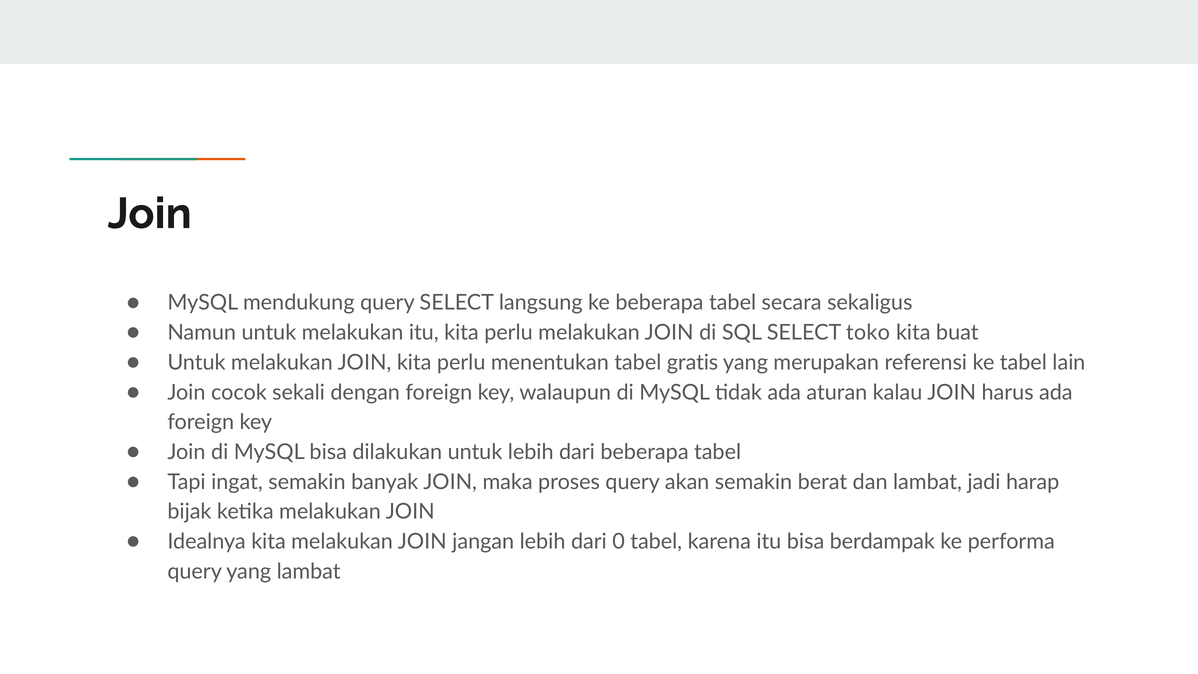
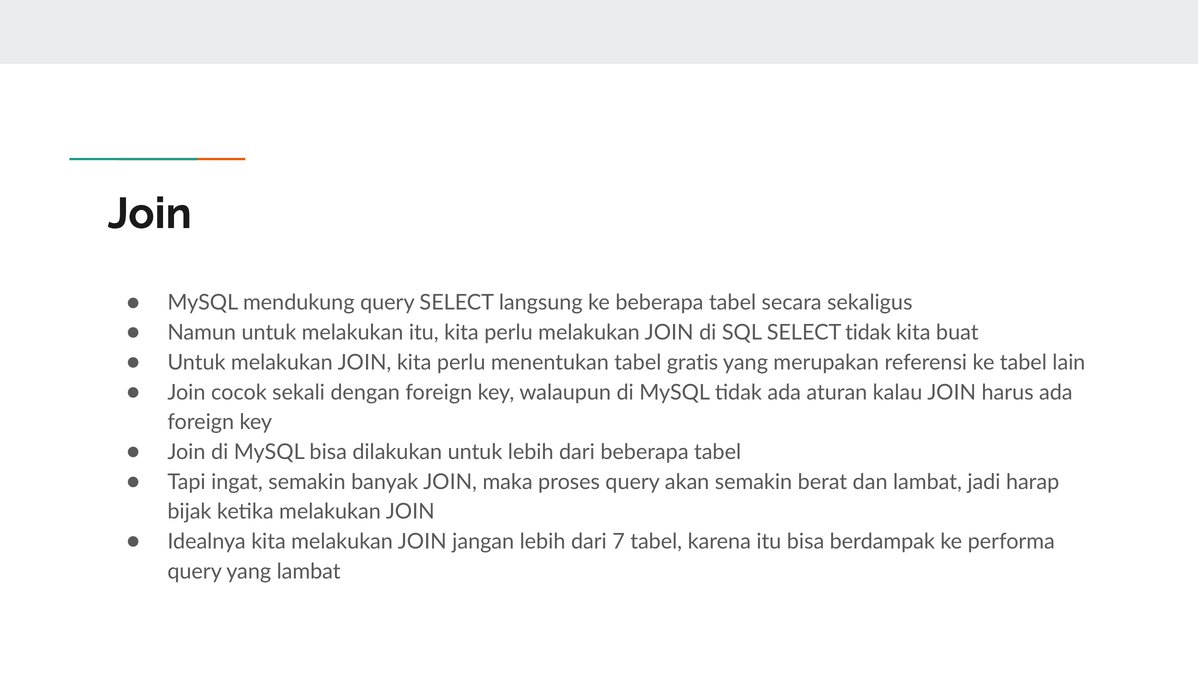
SELECT toko: toko -> tidak (868, 333)
0: 0 -> 7 (619, 542)
